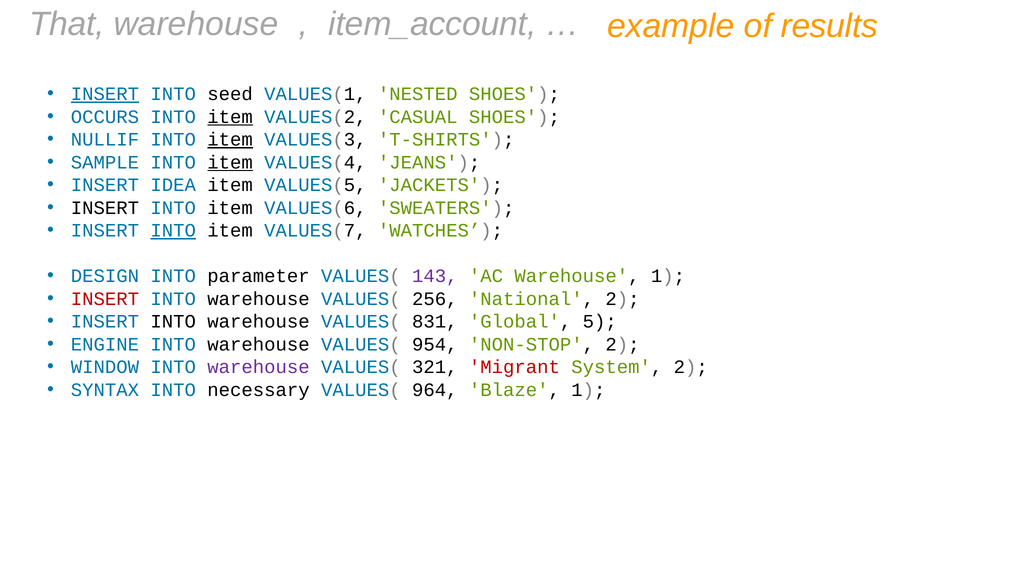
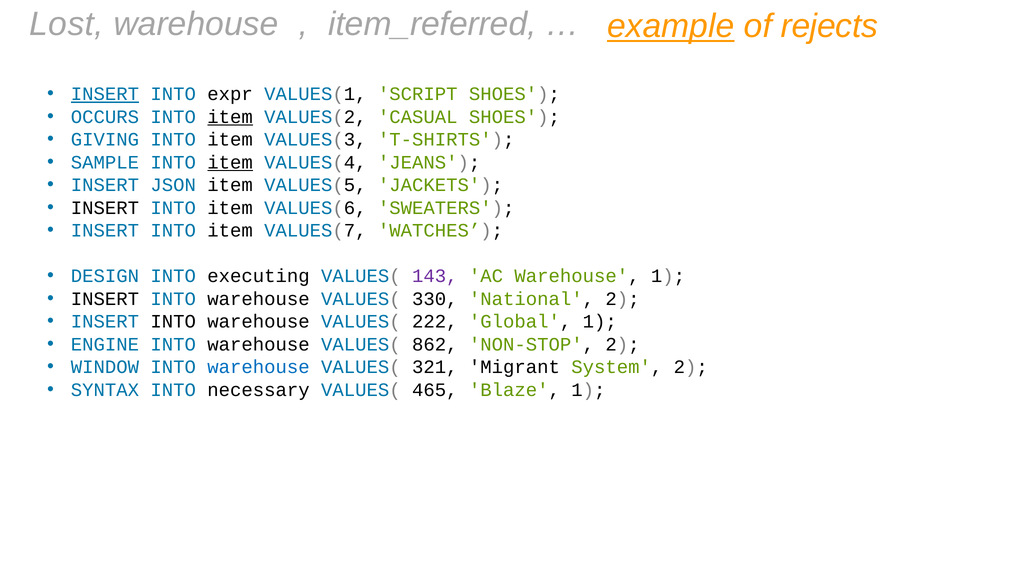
That: That -> Lost (67, 24)
item_account: item_account -> item_referred (432, 24)
example underline: none -> present (671, 26)
results: results -> rejects (829, 26)
seed: seed -> expr (230, 94)
NESTED: NESTED -> SCRIPT (418, 94)
NULLIF: NULLIF -> GIVING (105, 140)
item underline: present -> none (230, 140)
IDEA: IDEA -> JSON (173, 185)
INTO underline: present -> none (173, 231)
parameter: parameter -> executing (259, 276)
INSERT colour: red -> black (105, 299)
256: 256 -> 330 (435, 299)
831: 831 -> 222 (435, 321)
Global 5: 5 -> 1 (600, 321)
954: 954 -> 862 (435, 344)
warehouse colour: purple -> blue (259, 367)
Migrant colour: red -> black (514, 367)
964: 964 -> 465 (435, 390)
